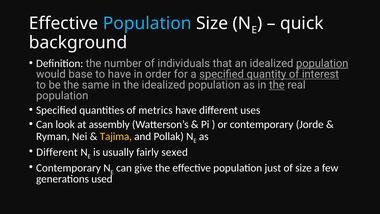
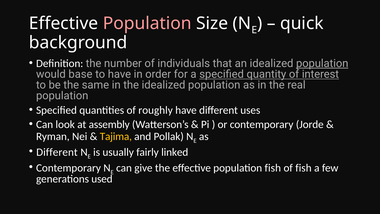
Population colour: light blue -> pink (147, 23)
the underline: present -> none (277, 85)
metrics: metrics -> roughly (156, 110)
sexed: sexed -> linked (175, 152)
population just: just -> fish (273, 168)
of size: size -> fish (303, 168)
